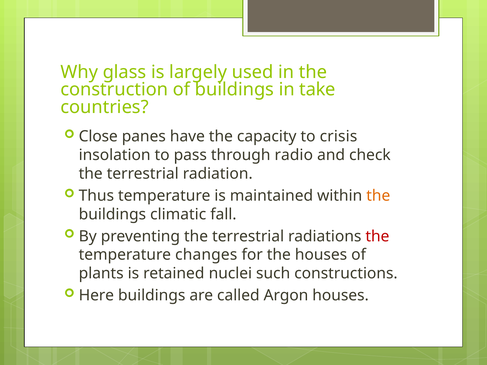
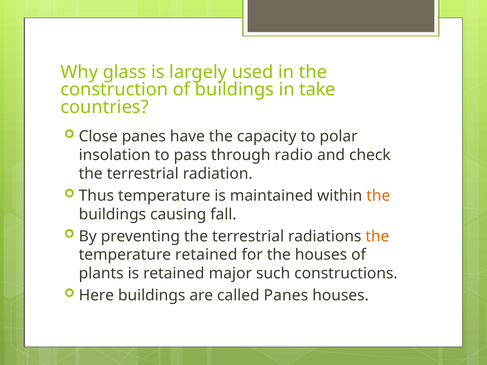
crisis: crisis -> polar (339, 137)
climatic: climatic -> causing (178, 214)
the colour: red -> orange (377, 236)
temperature changes: changes -> retained (206, 255)
nuclei: nuclei -> major (230, 274)
called Argon: Argon -> Panes (286, 296)
